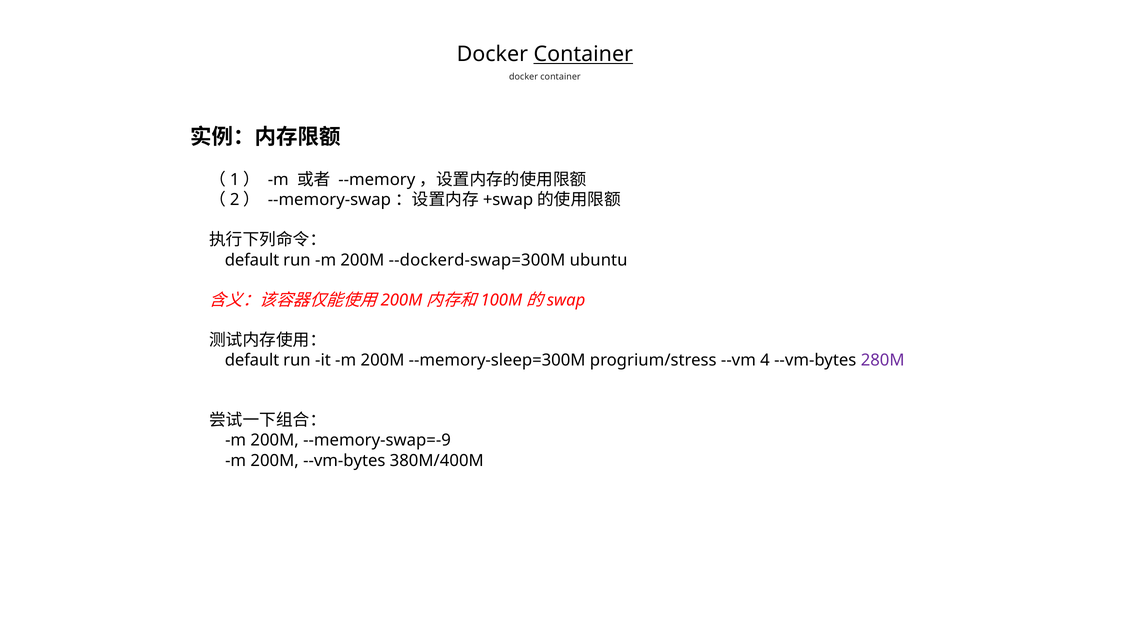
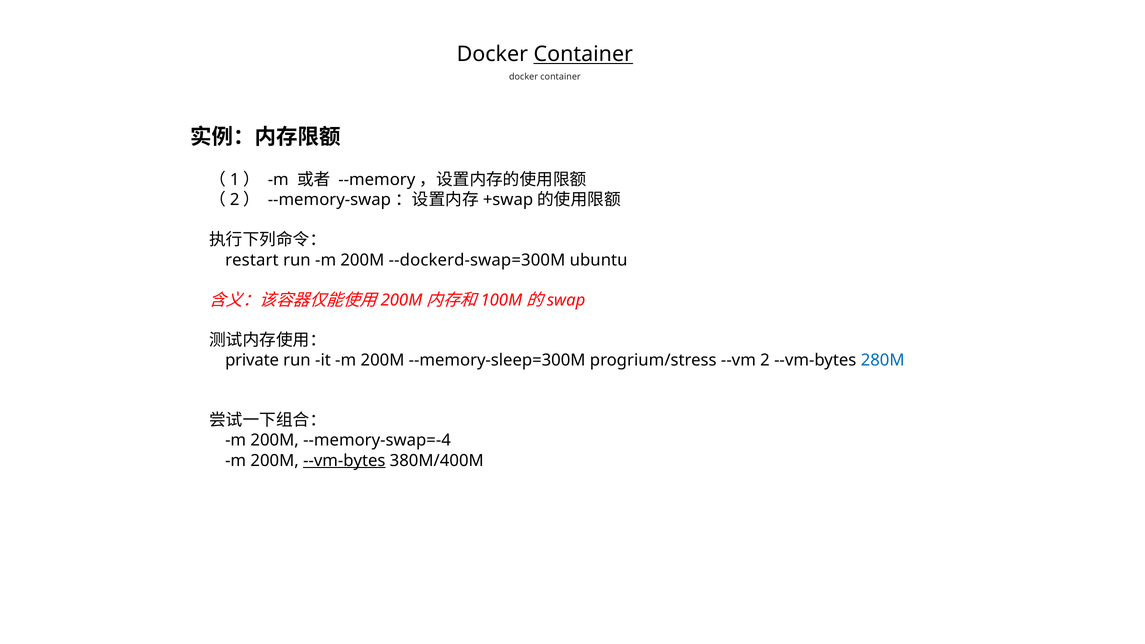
default: default -> restart (252, 260)
default: default -> private (252, 360)
4: 4 -> 2 (765, 360)
280M colour: purple -> blue (883, 360)
--memory-swap=-9: --memory-swap=-9 -> --memory-swap=-4 (377, 440)
--vm-bytes underline: none -> present (344, 461)
